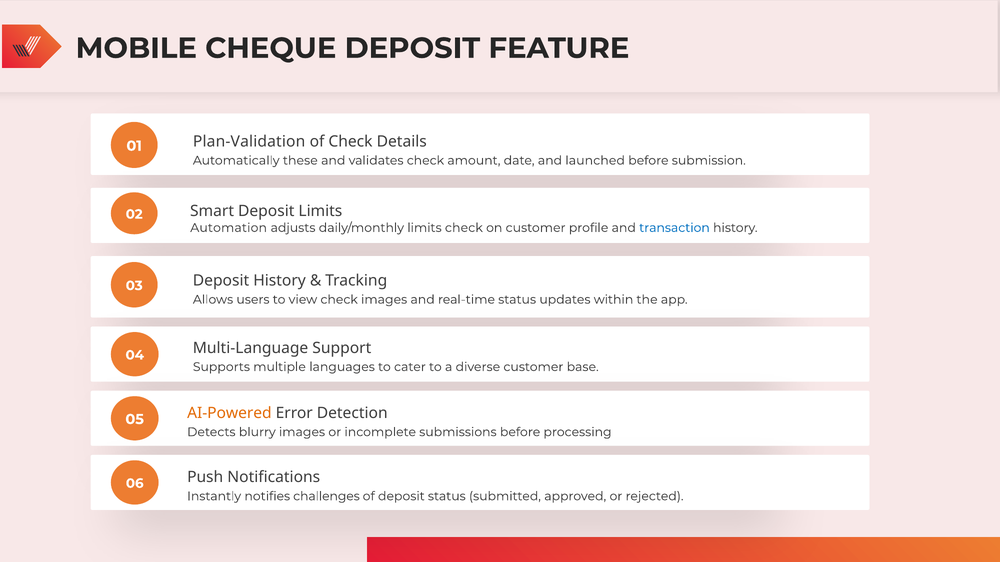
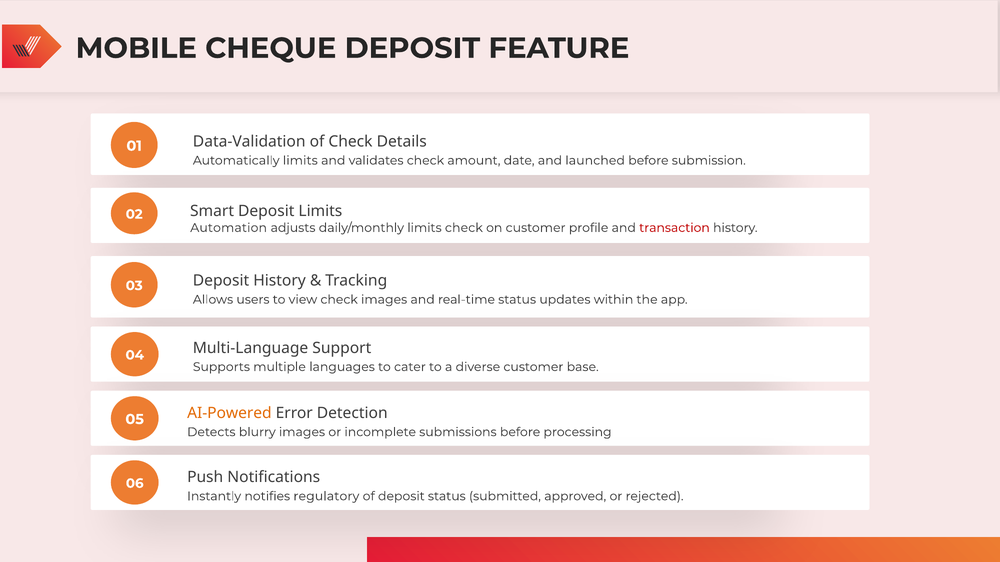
Plan-Validation: Plan-Validation -> Data-Validation (249, 142)
Automatically these: these -> limits (300, 161)
transaction colour: blue -> red (674, 228)
challenges: challenges -> regulatory (326, 497)
